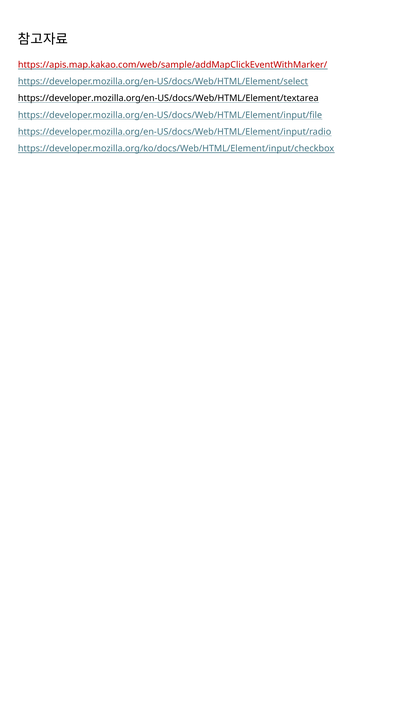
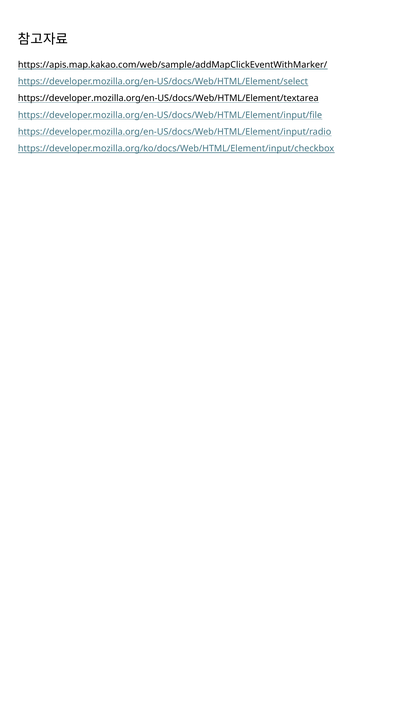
https://apis.map.kakao.com/web/sample/addMapClickEventWithMarker/ colour: red -> black (173, 65)
